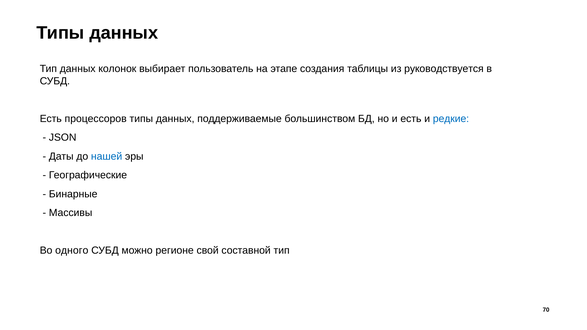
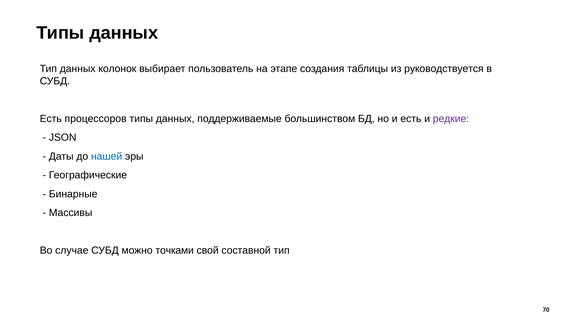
редкие colour: blue -> purple (451, 119)
одного: одного -> случае (72, 251)
регионе: регионе -> точками (175, 251)
